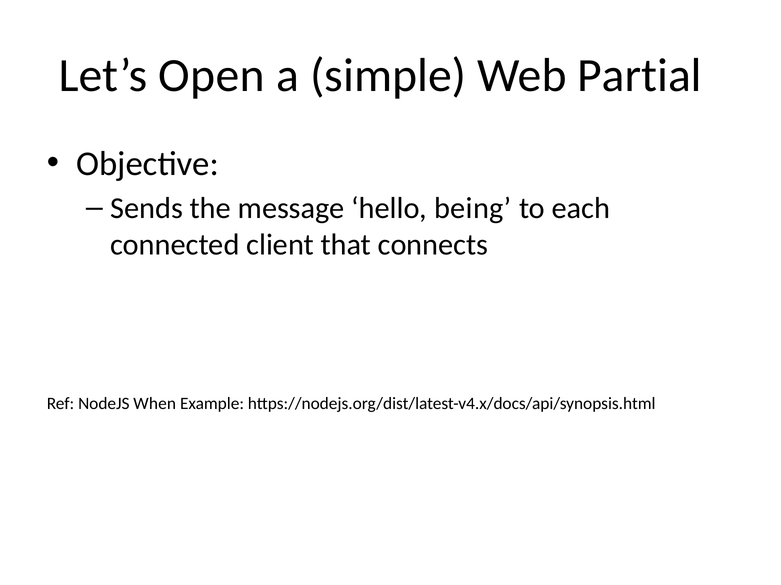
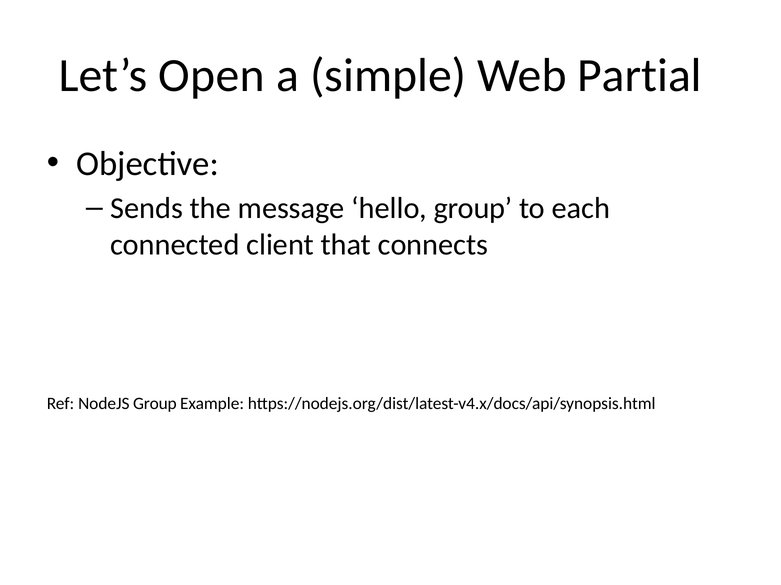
hello being: being -> group (473, 209)
NodeJS When: When -> Group (155, 404)
